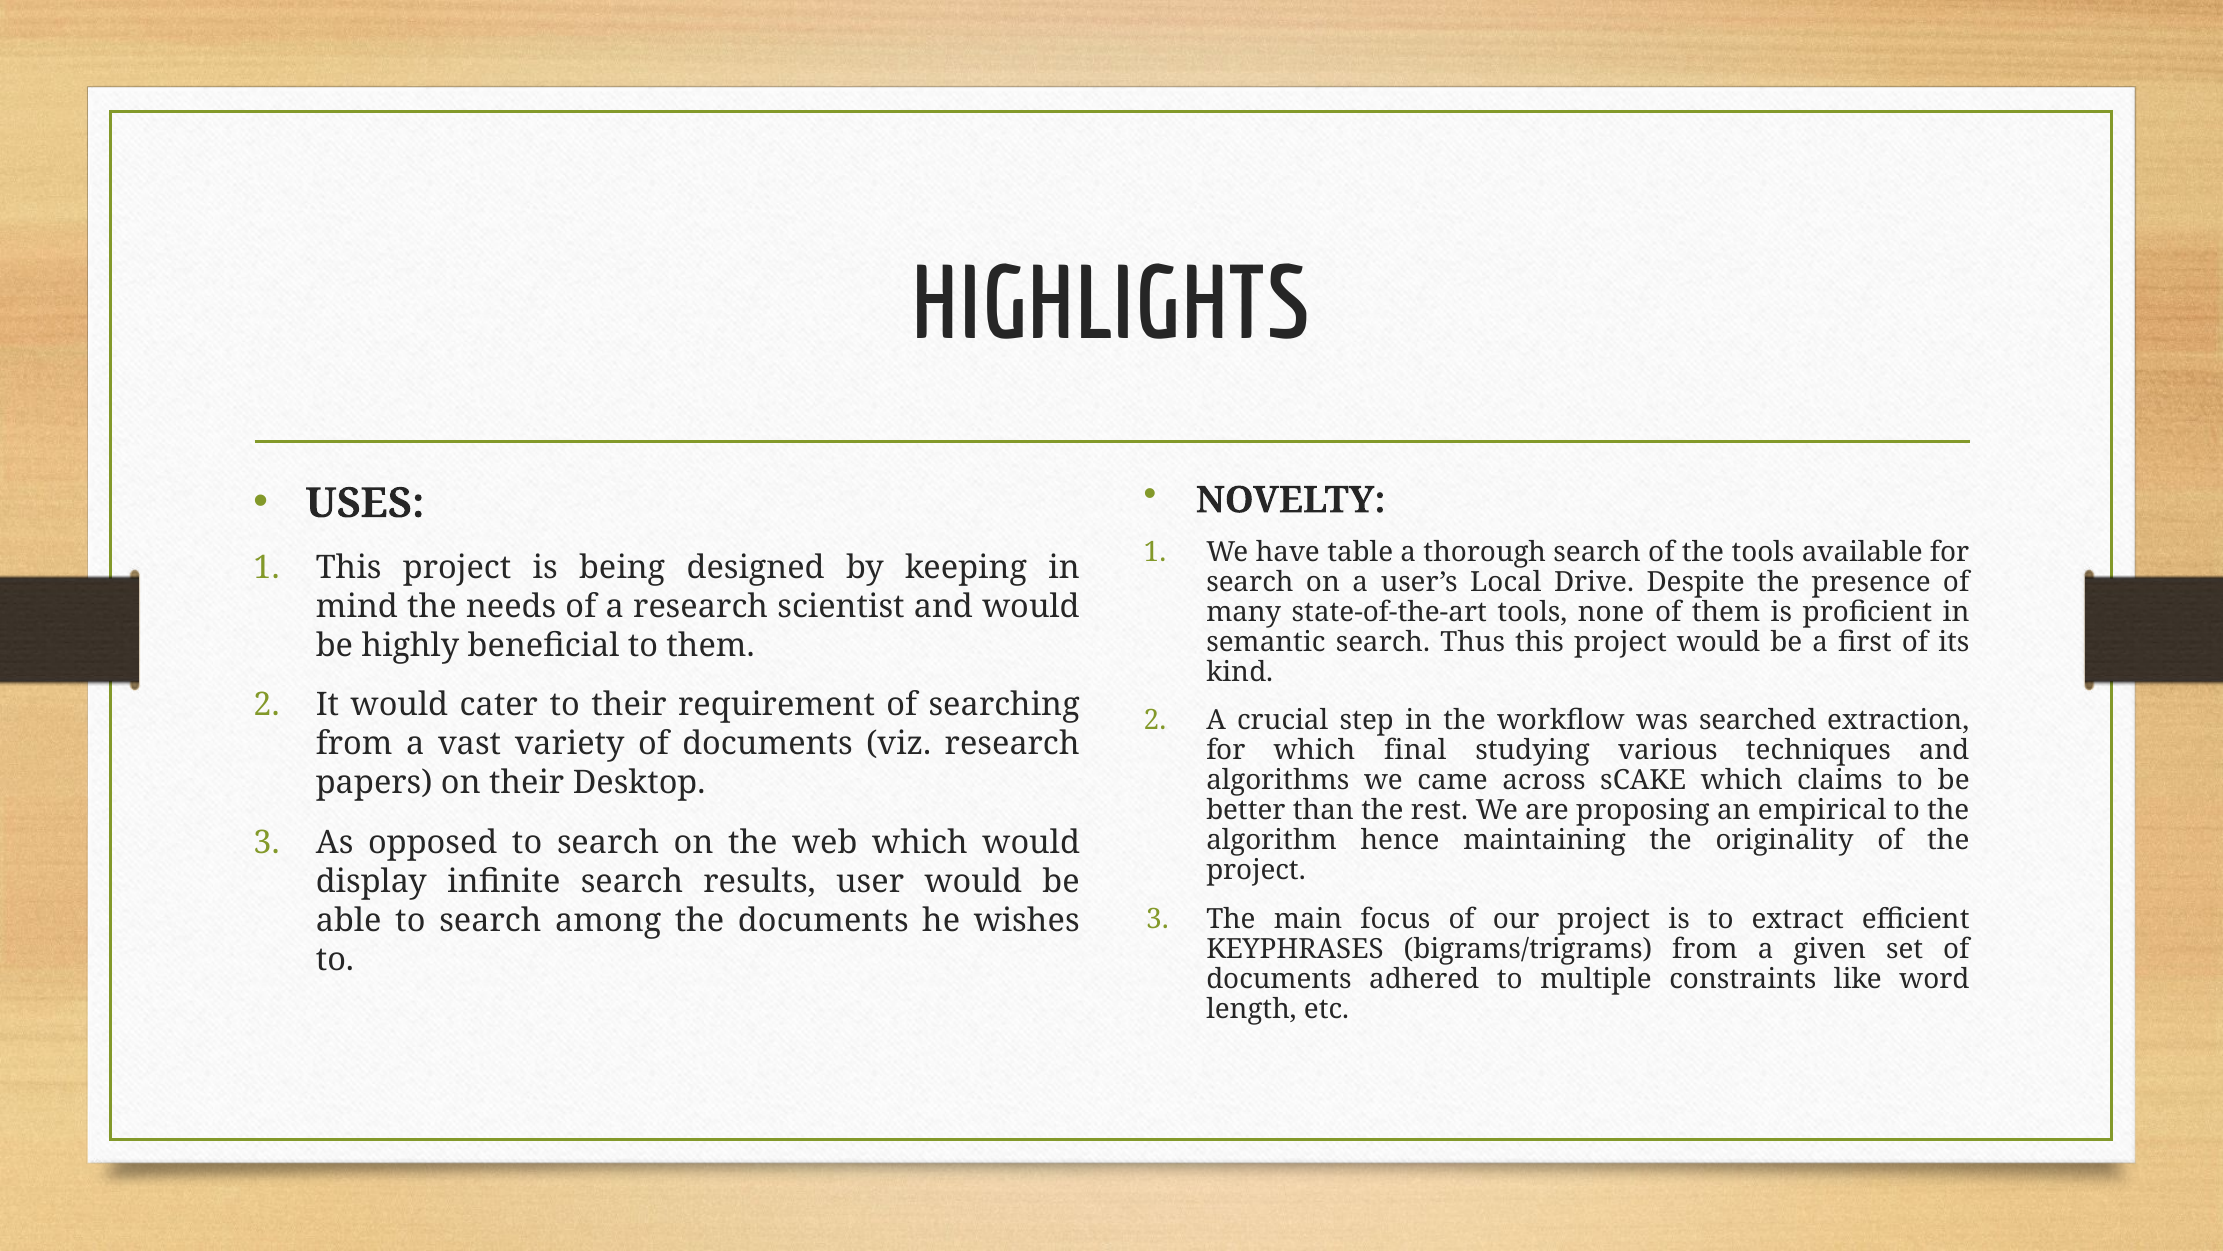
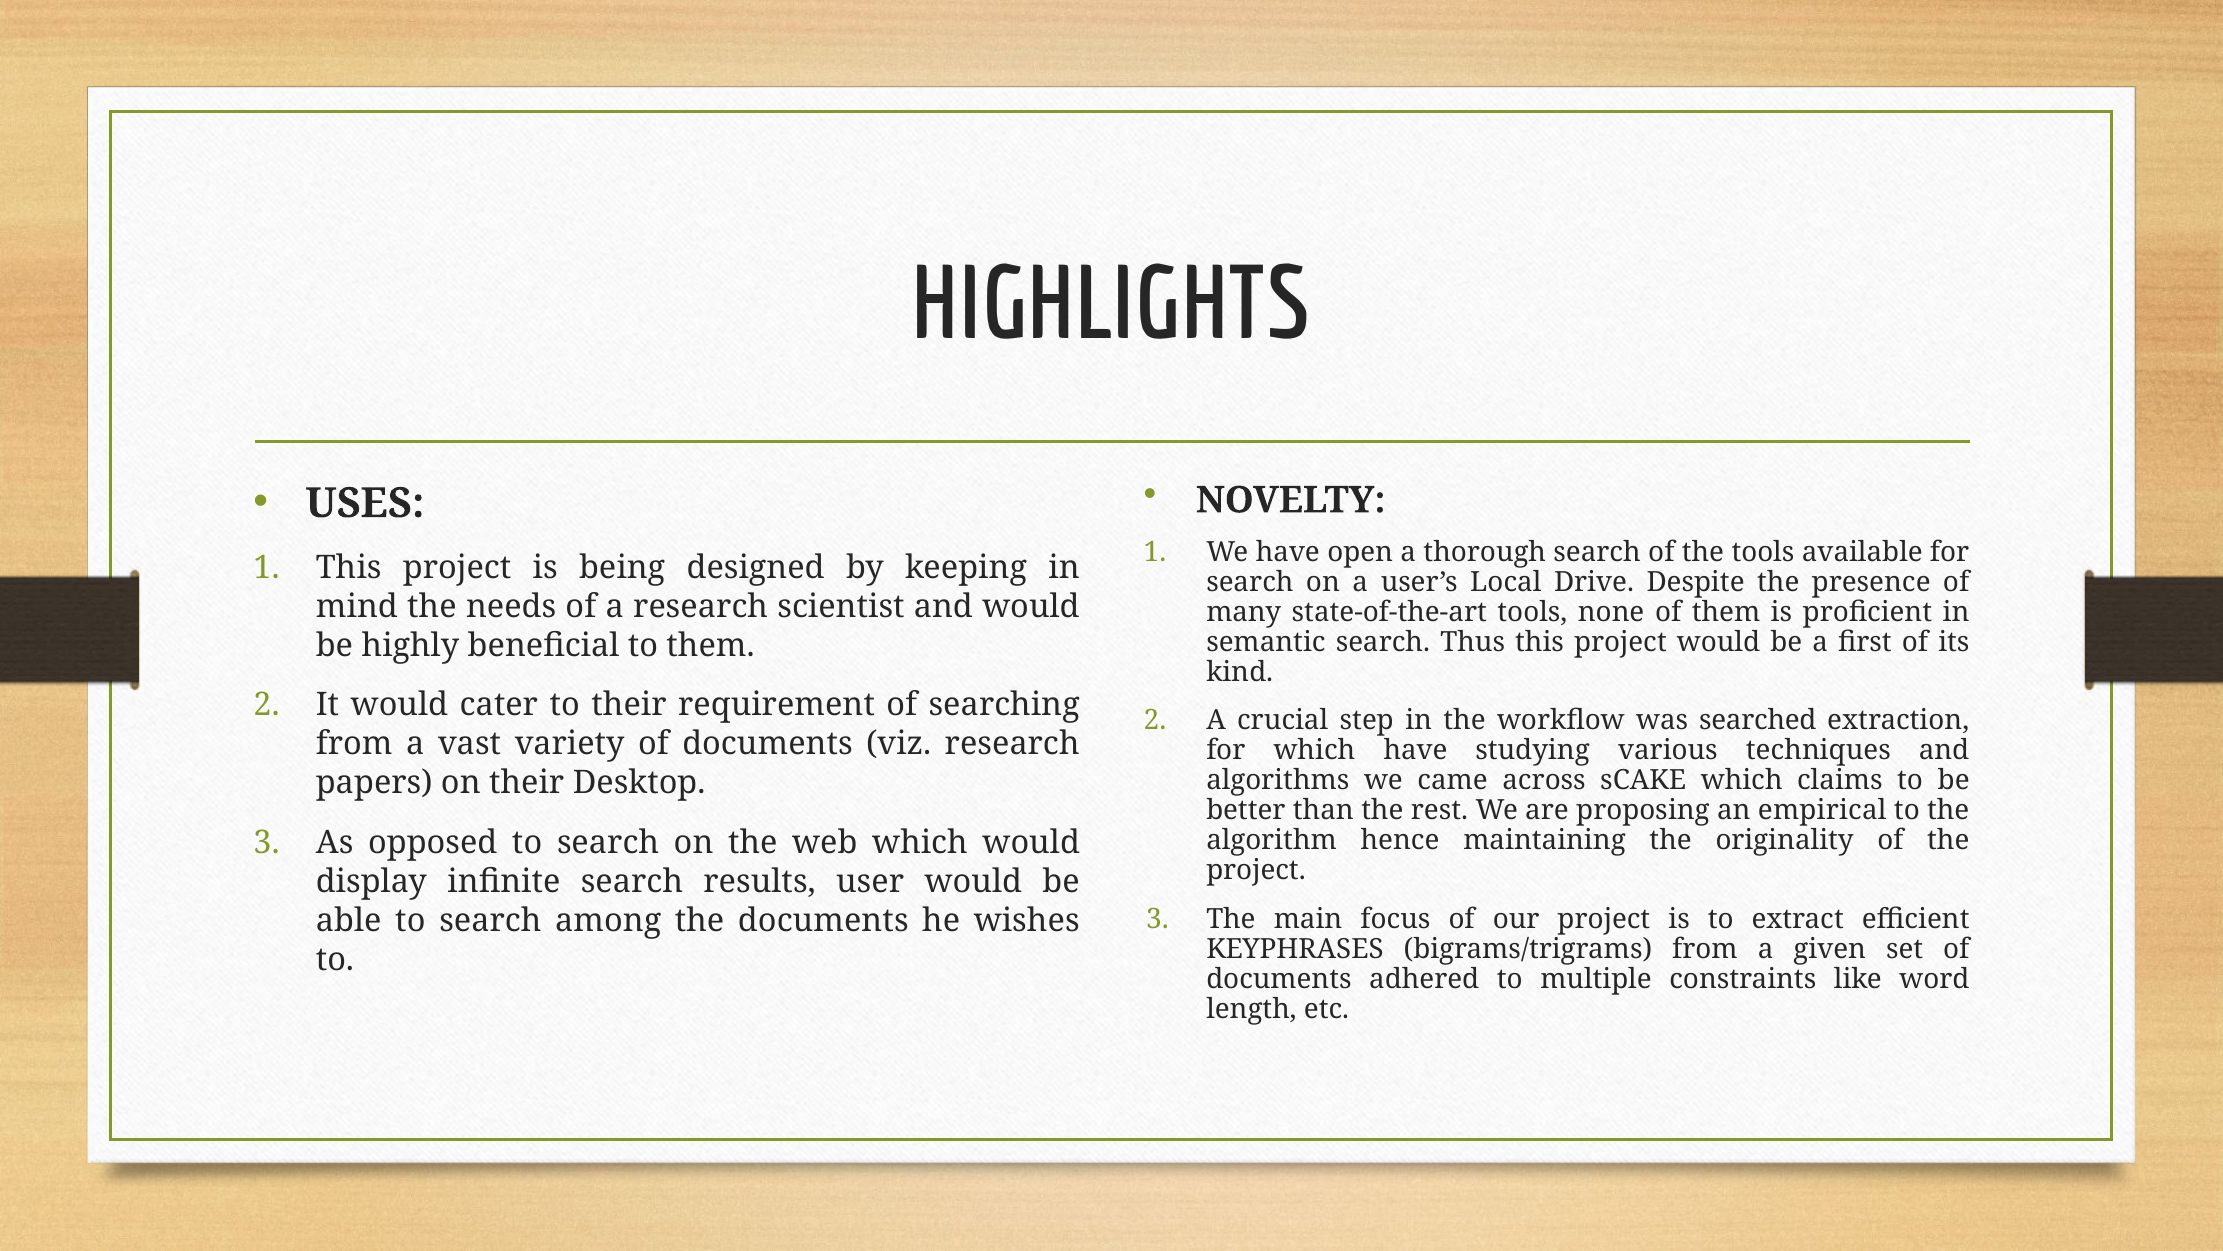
table: table -> open (1360, 552)
which final: final -> have (1416, 750)
